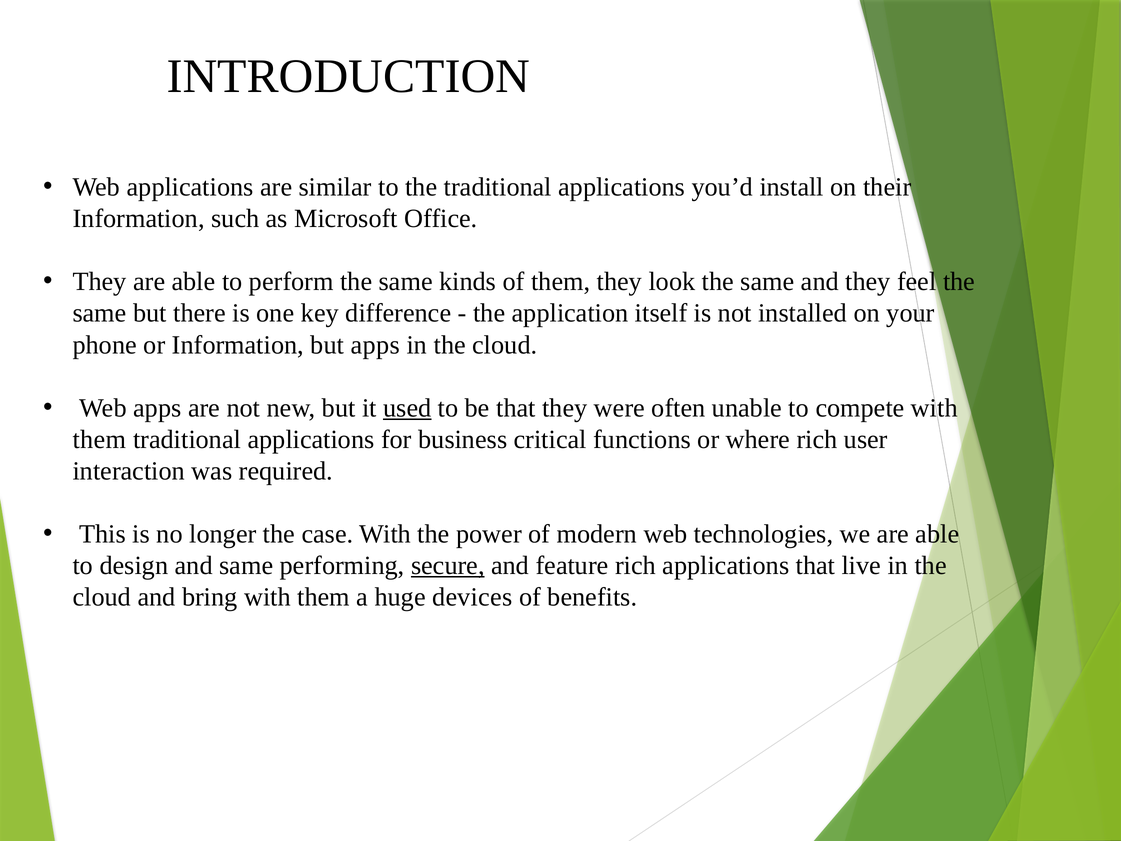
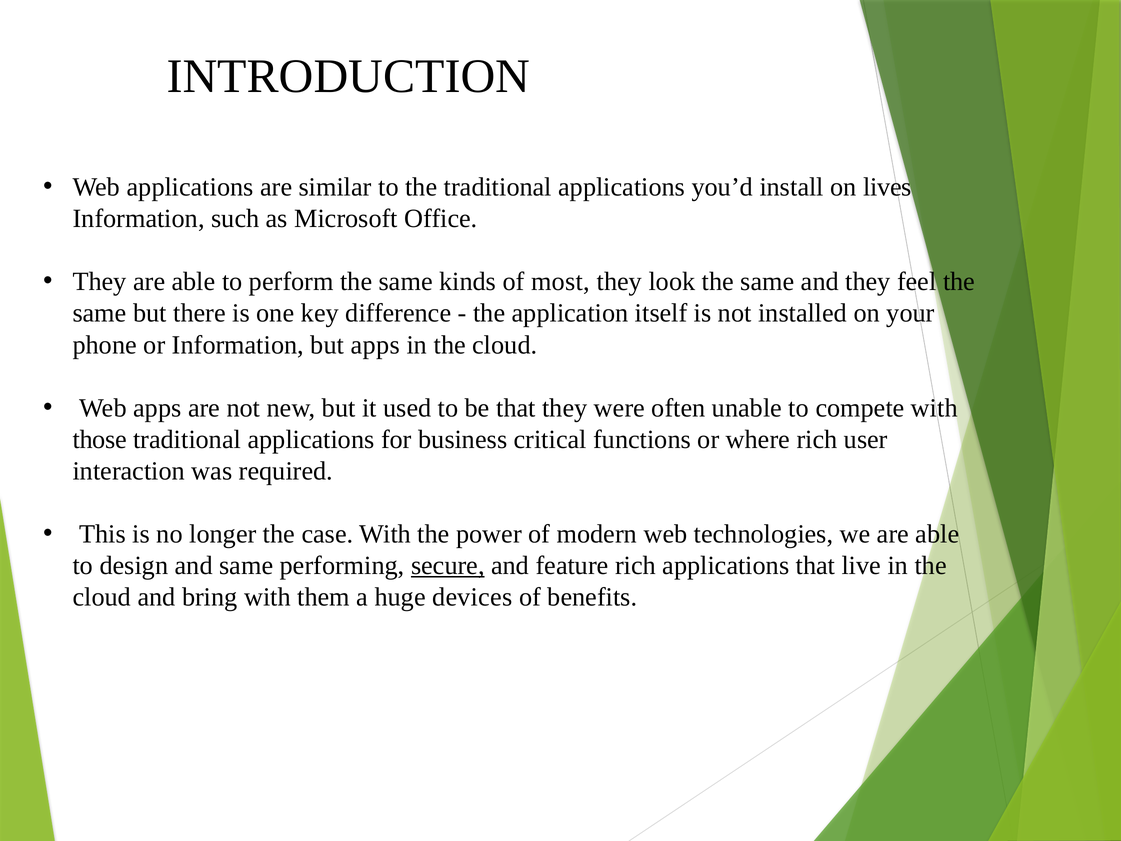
their: their -> lives (887, 187)
of them: them -> most (561, 282)
used underline: present -> none (407, 408)
them: them -> those (100, 439)
